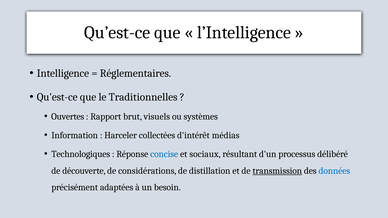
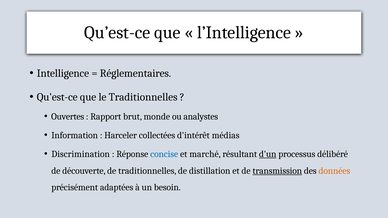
visuels: visuels -> monde (157, 117)
systèmes: systèmes -> analystes (201, 117)
Technologiques: Technologiques -> Discrimination (81, 154)
sociaux: sociaux -> marché (205, 154)
d'un underline: none -> present (268, 154)
de considérations: considérations -> traditionnelles (147, 171)
données colour: blue -> orange (334, 171)
